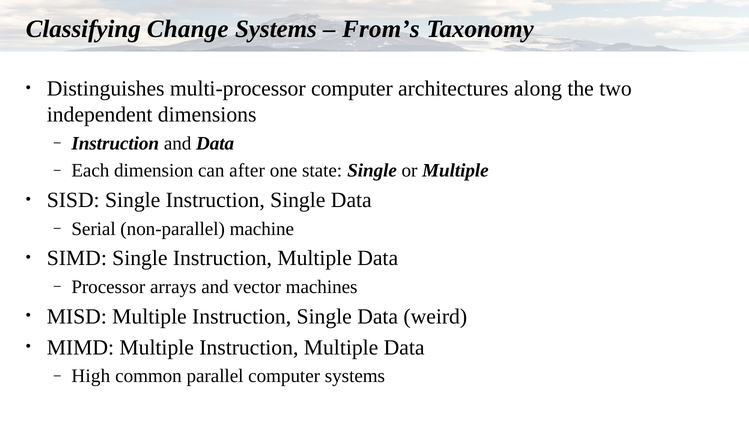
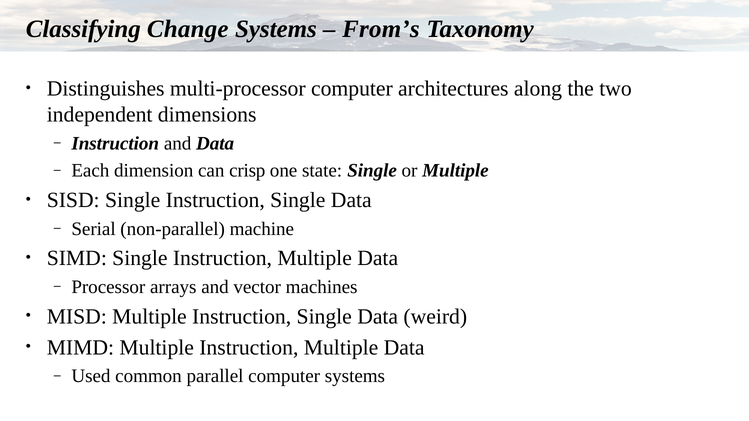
after: after -> crisp (247, 171)
High: High -> Used (91, 376)
